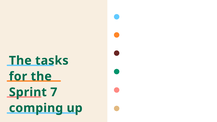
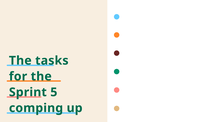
7: 7 -> 5 (54, 92)
